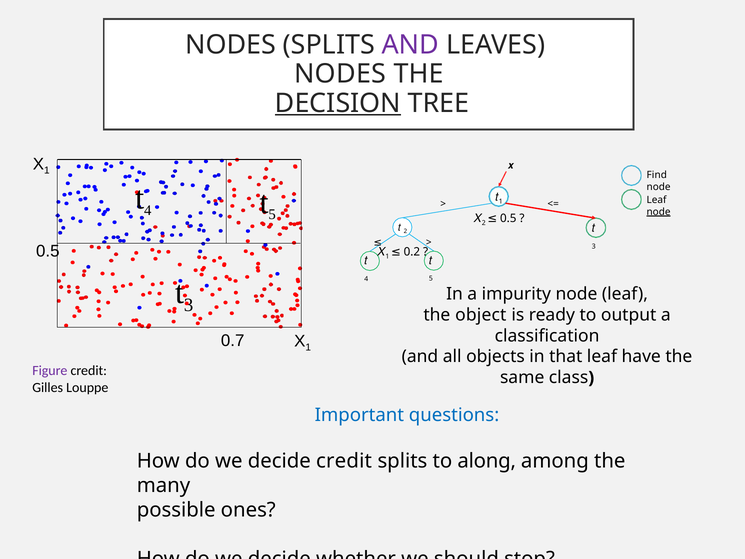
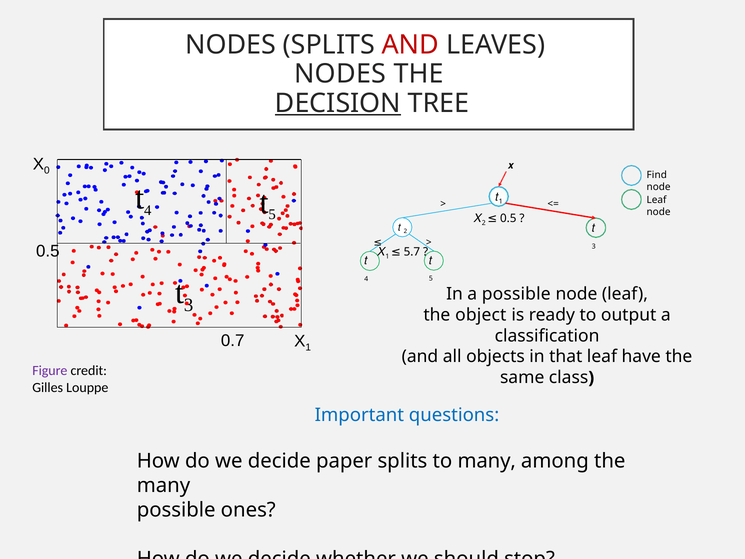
AND colour: purple -> red (410, 45)
1: 1 -> 0 (47, 170)
node underline: present -> none (659, 212)
0.2: 0.2 -> 5.7 (412, 252)
a impurity: impurity -> possible (516, 294)
decide credit: credit -> paper (344, 461)
to along: along -> many (487, 461)
